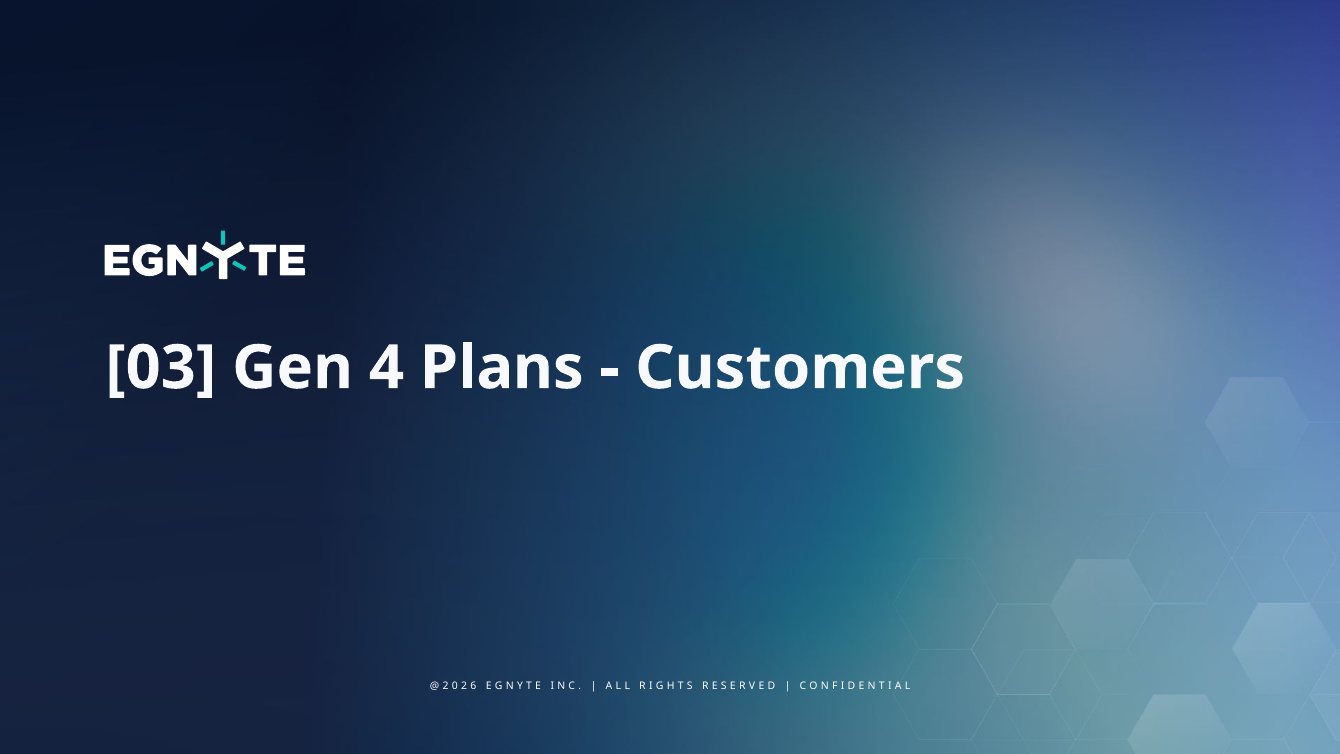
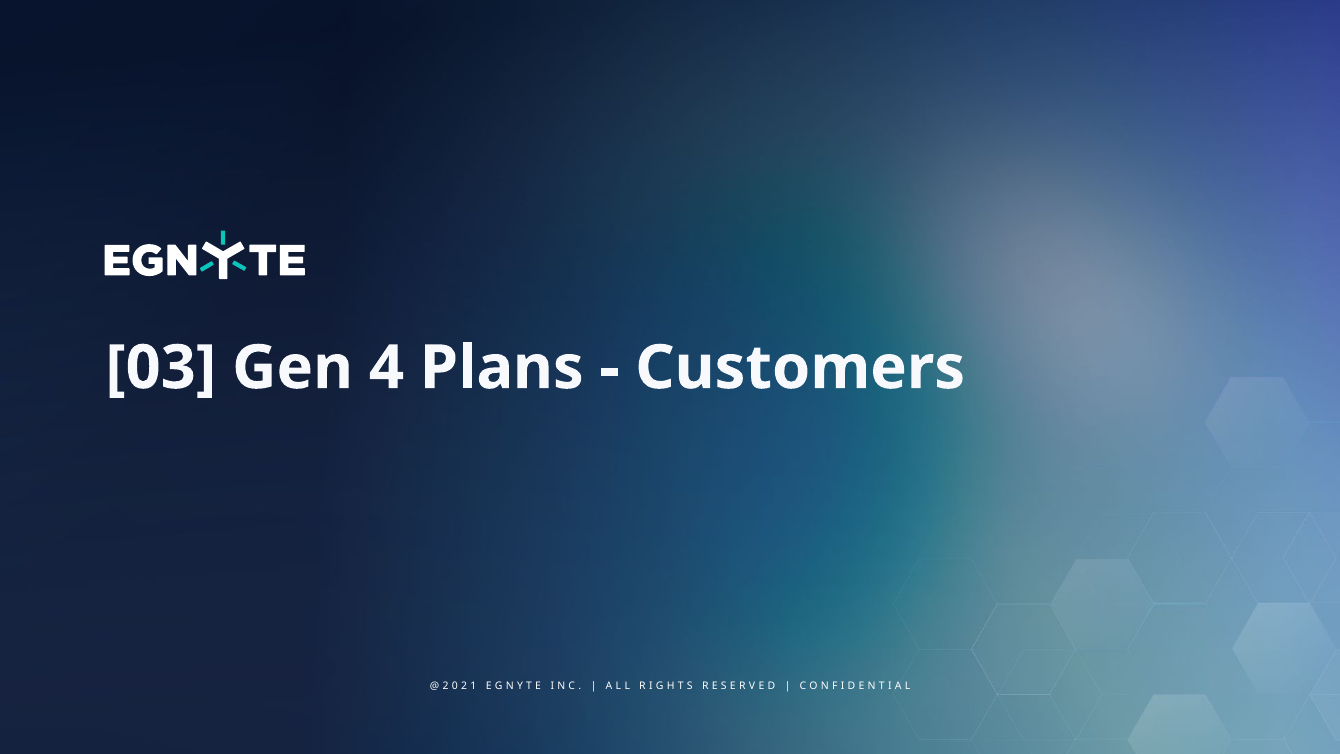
6: 6 -> 1 (473, 686)
